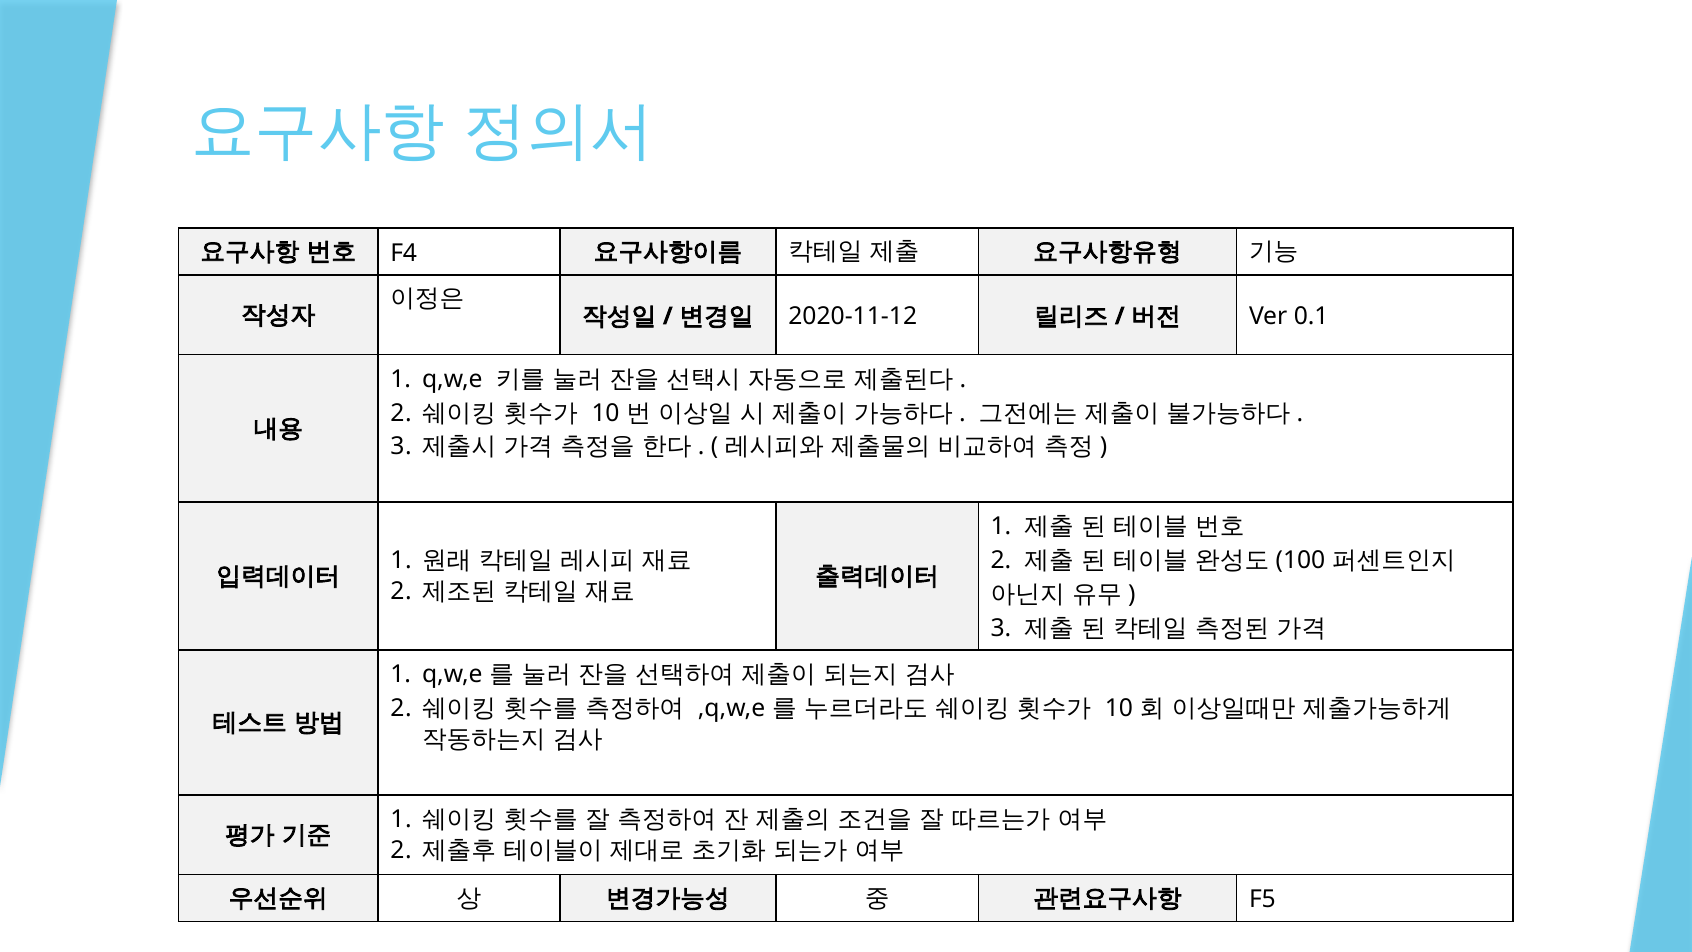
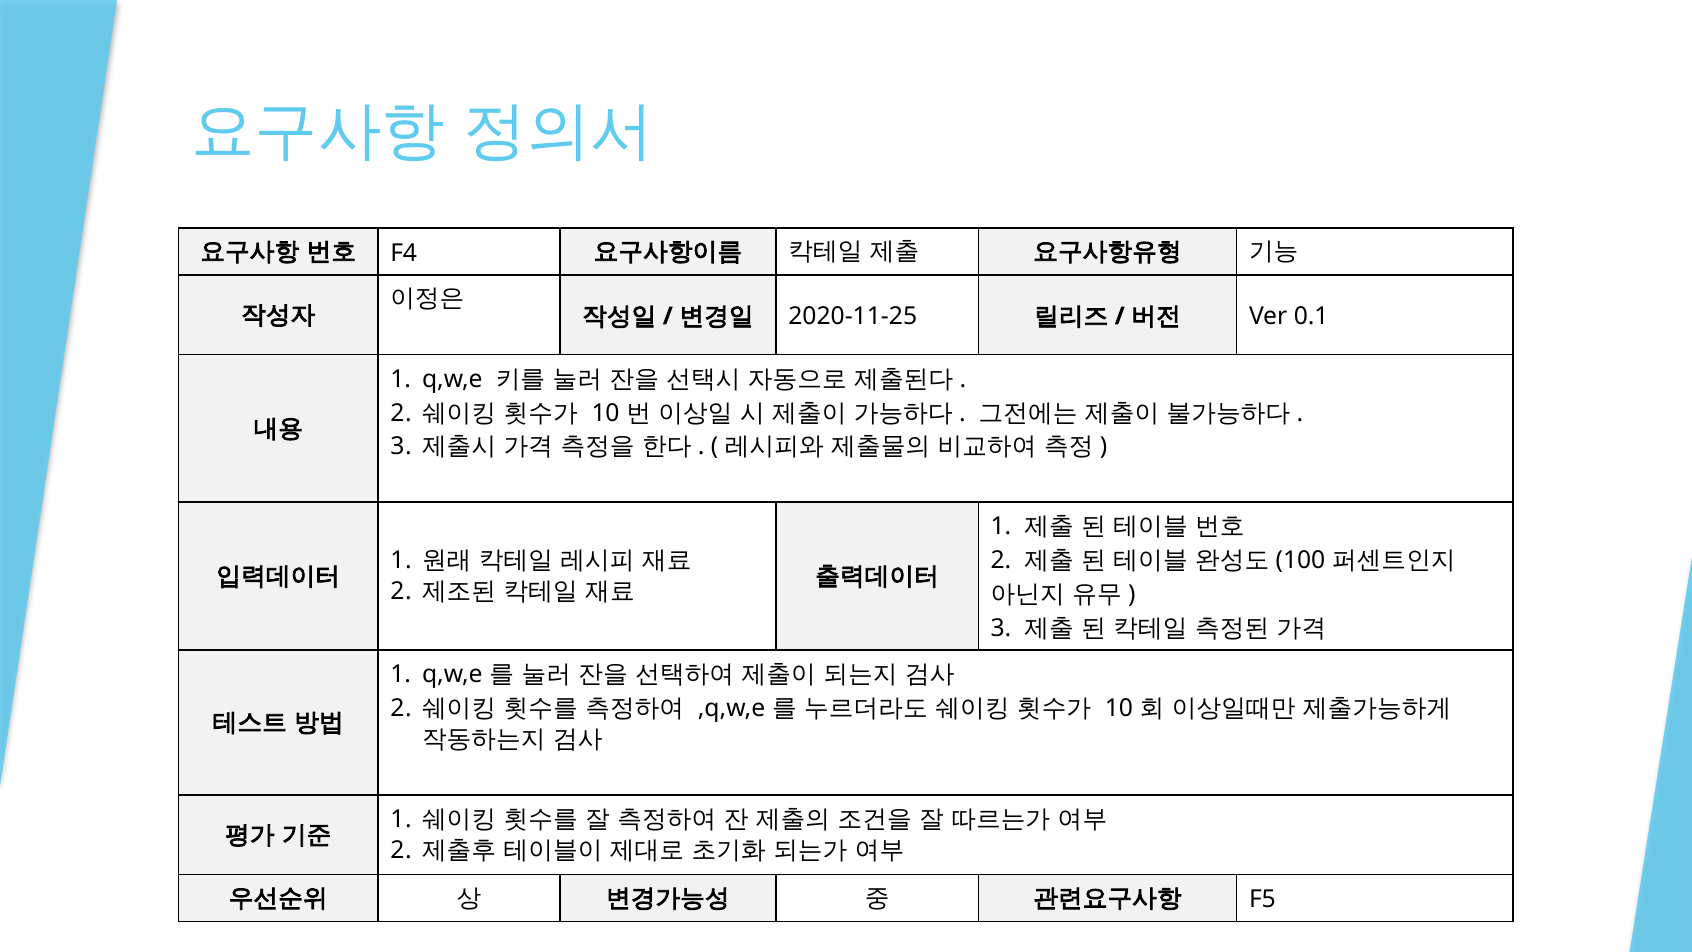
2020-11-12: 2020-11-12 -> 2020-11-25 (853, 316)
